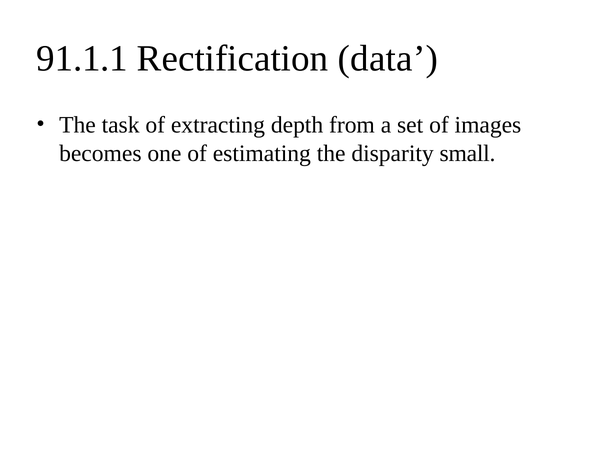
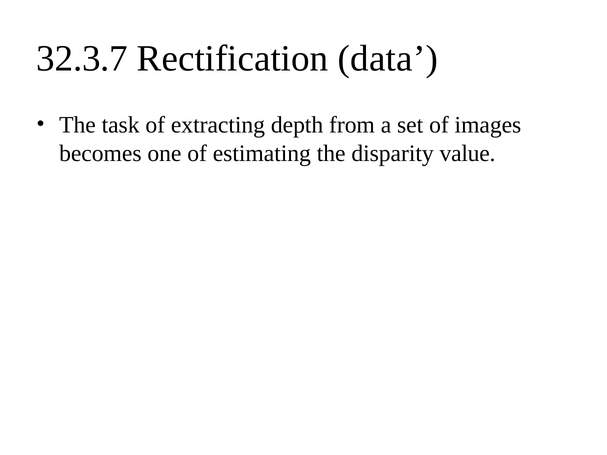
91.1.1: 91.1.1 -> 32.3.7 (82, 59)
small: small -> value (468, 153)
